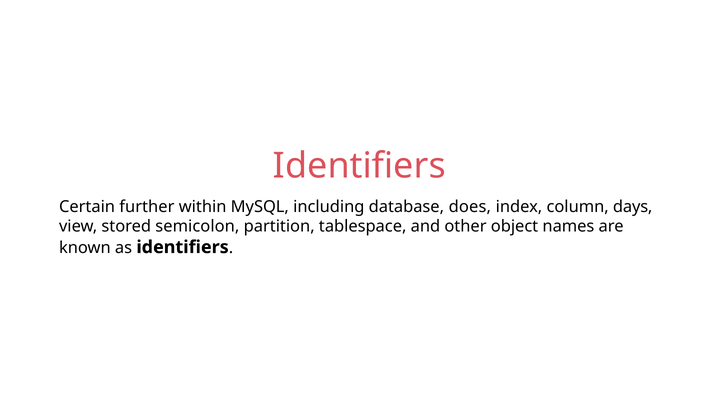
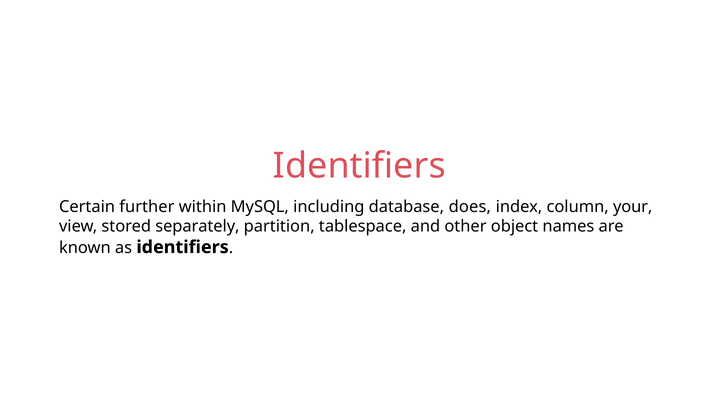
days: days -> your (633, 207)
semicolon: semicolon -> separately (197, 227)
